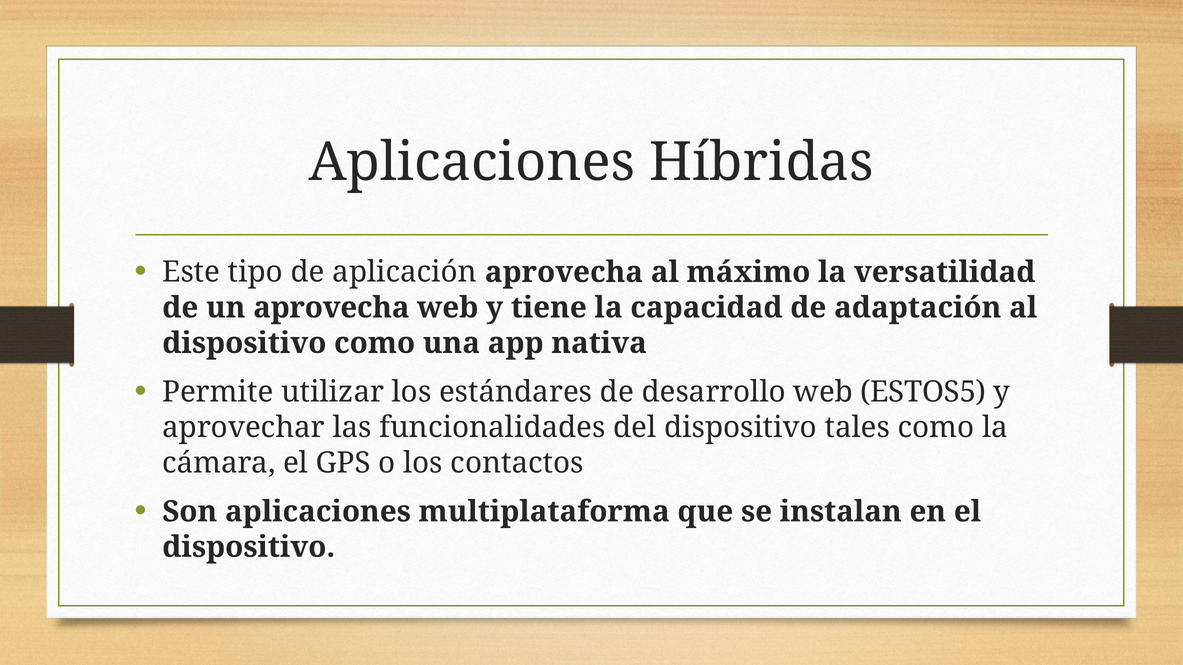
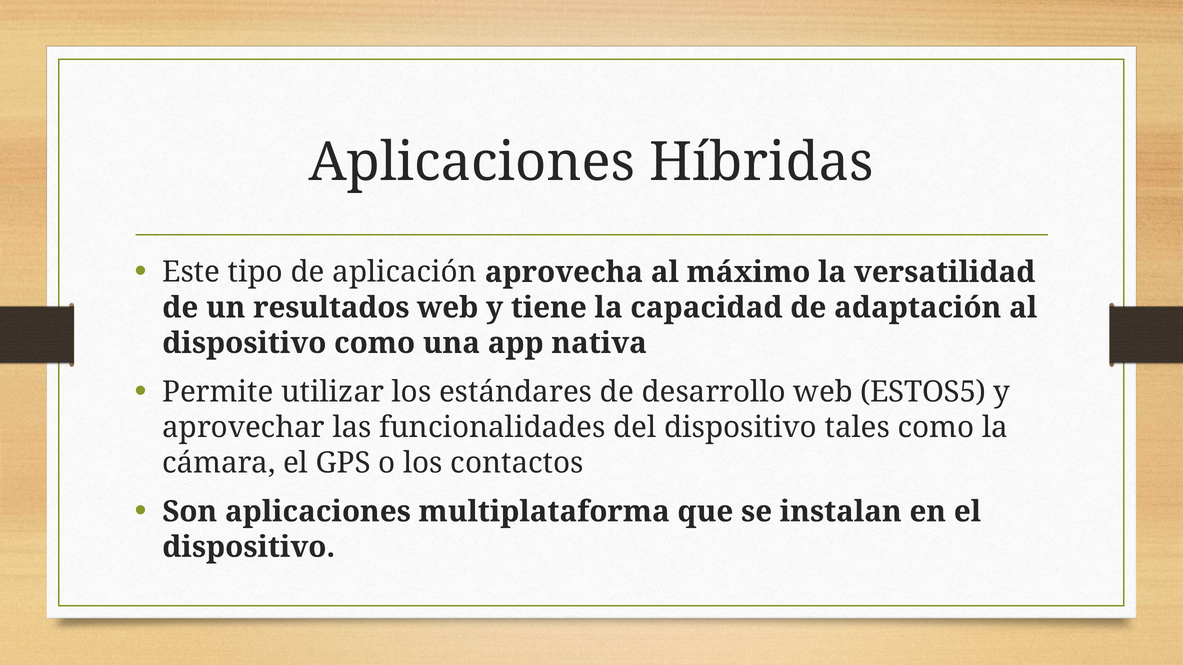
un aprovecha: aprovecha -> resultados (331, 308)
